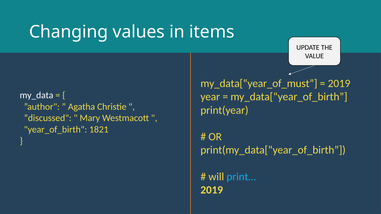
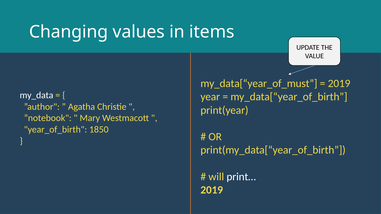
”discussed: ”discussed -> ”notebook (48, 118)
1821: 1821 -> 1850 (99, 130)
print… colour: light blue -> white (241, 177)
